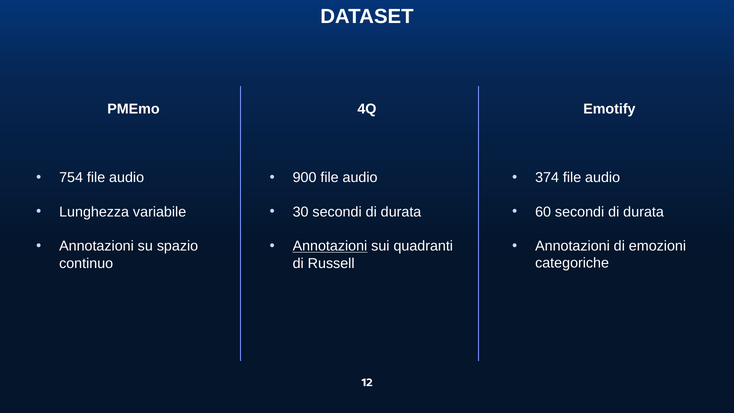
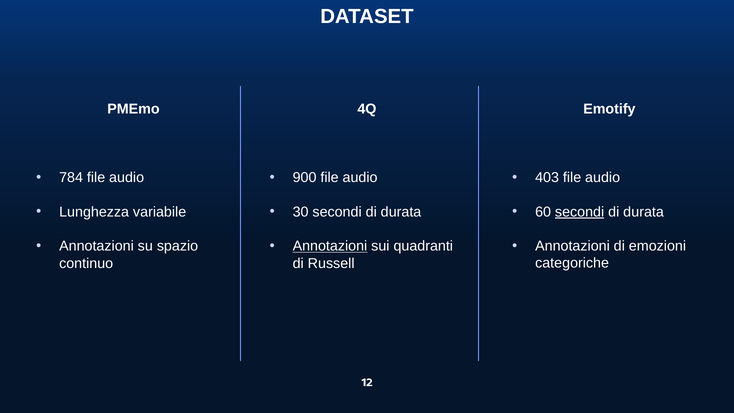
754: 754 -> 784 (71, 178)
374: 374 -> 403 (547, 178)
secondi underline: none -> present (580, 212)
